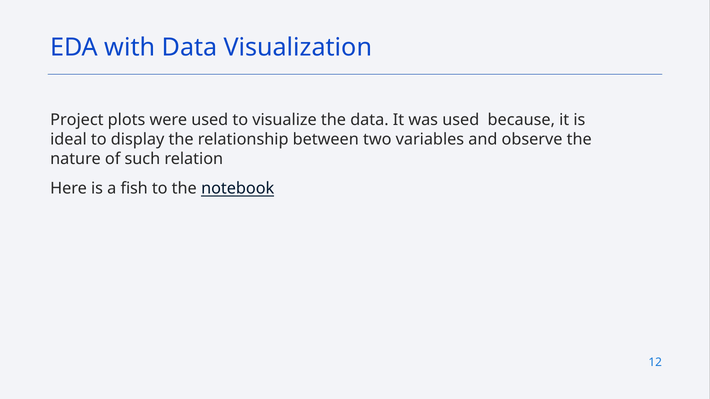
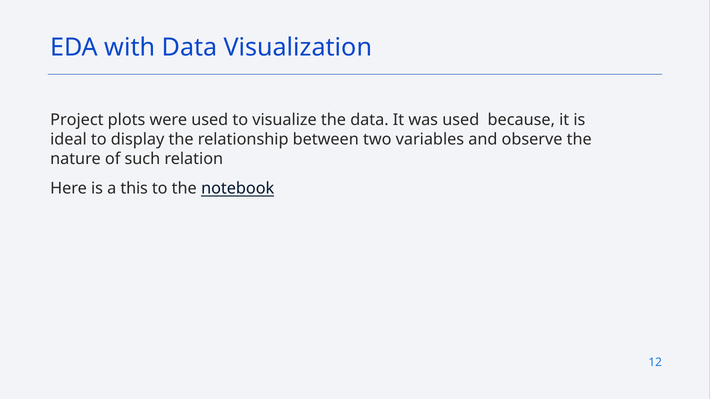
fish: fish -> this (134, 189)
